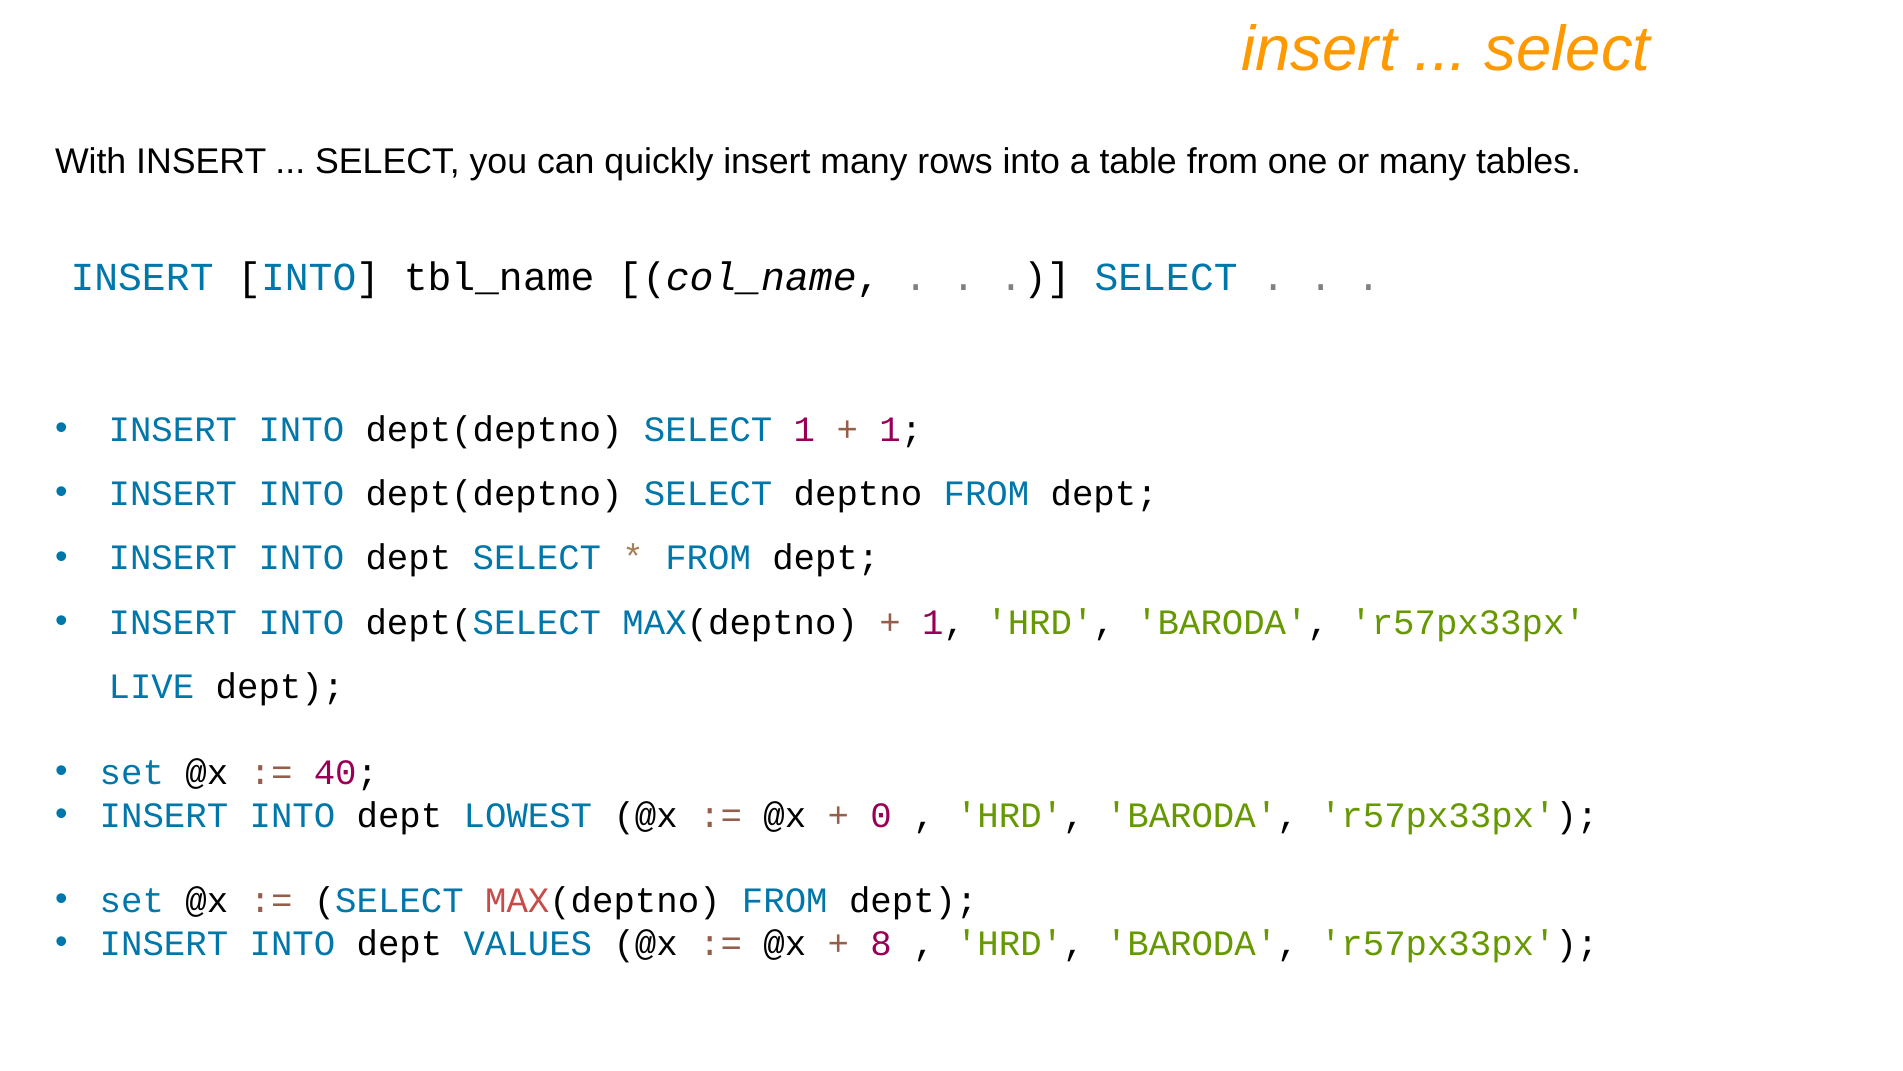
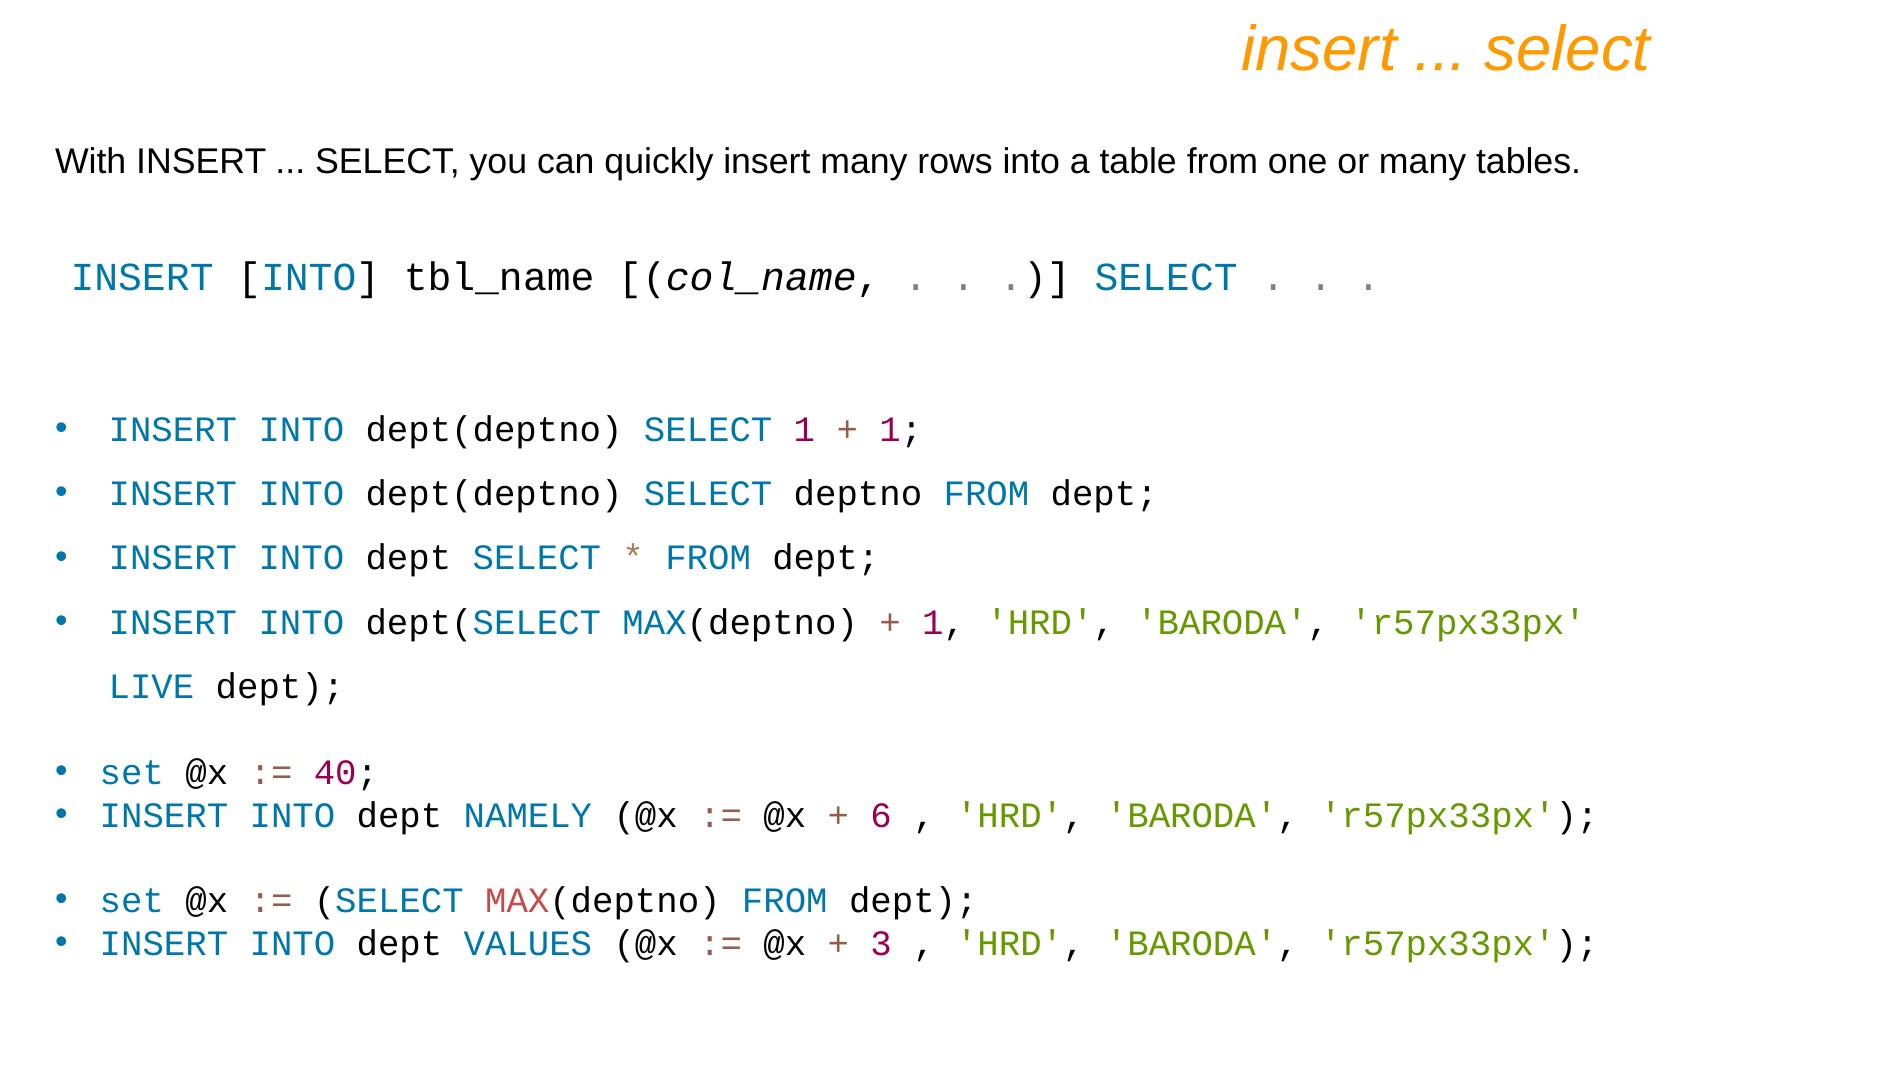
LOWEST: LOWEST -> NAMELY (528, 815)
0: 0 -> 6 (881, 815)
8: 8 -> 3 (881, 943)
